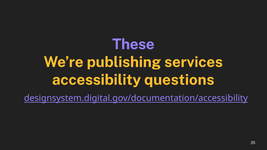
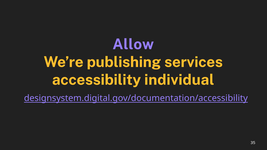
These: These -> Allow (133, 44)
questions: questions -> individual (179, 80)
